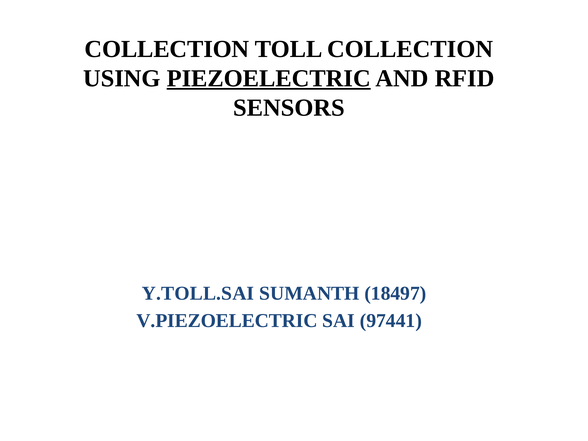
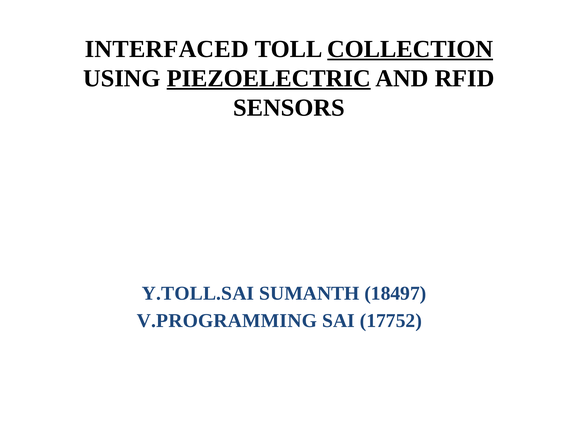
COLLECTION: COLLECTION -> INTERFACED (167, 49)
COLLECTION underline: none -> present (410, 49)
V.PIEZOELECTRIC: V.PIEZOELECTRIC -> V.PROGRAMMING (227, 321)
97441: 97441 -> 17752 (391, 321)
